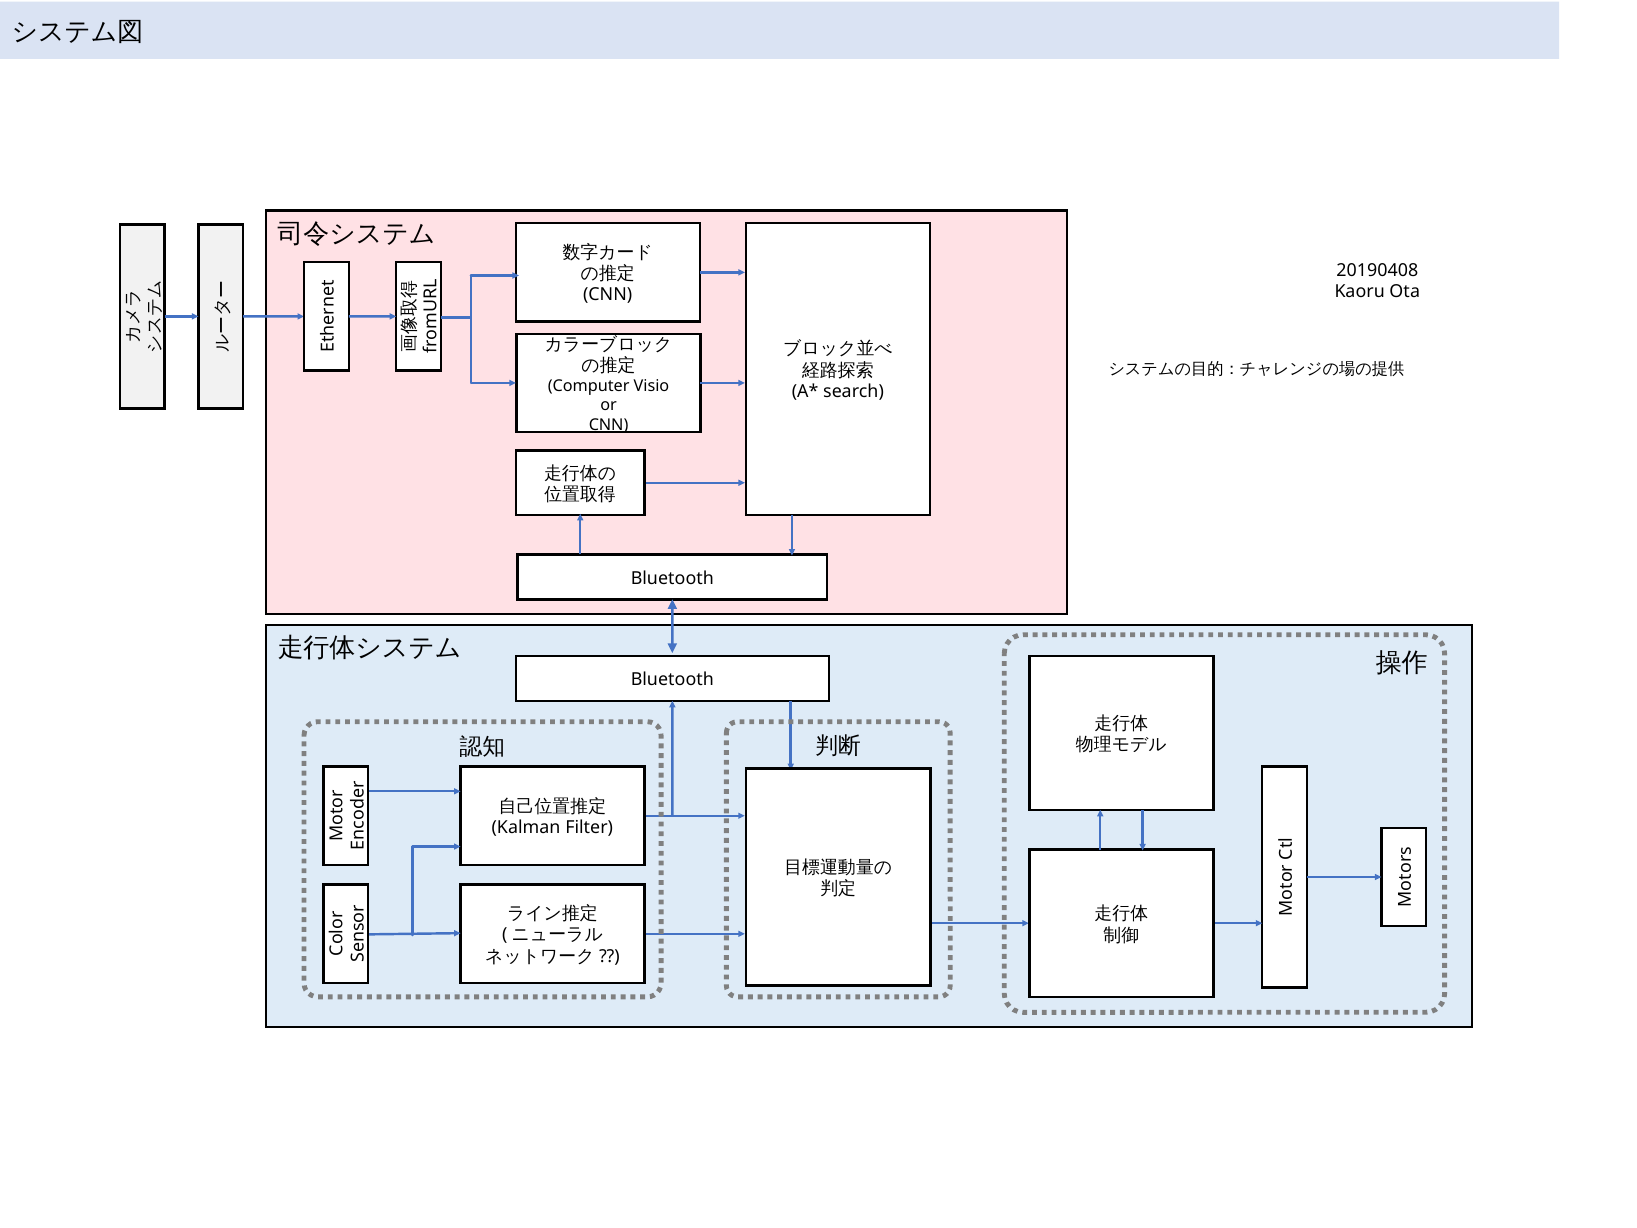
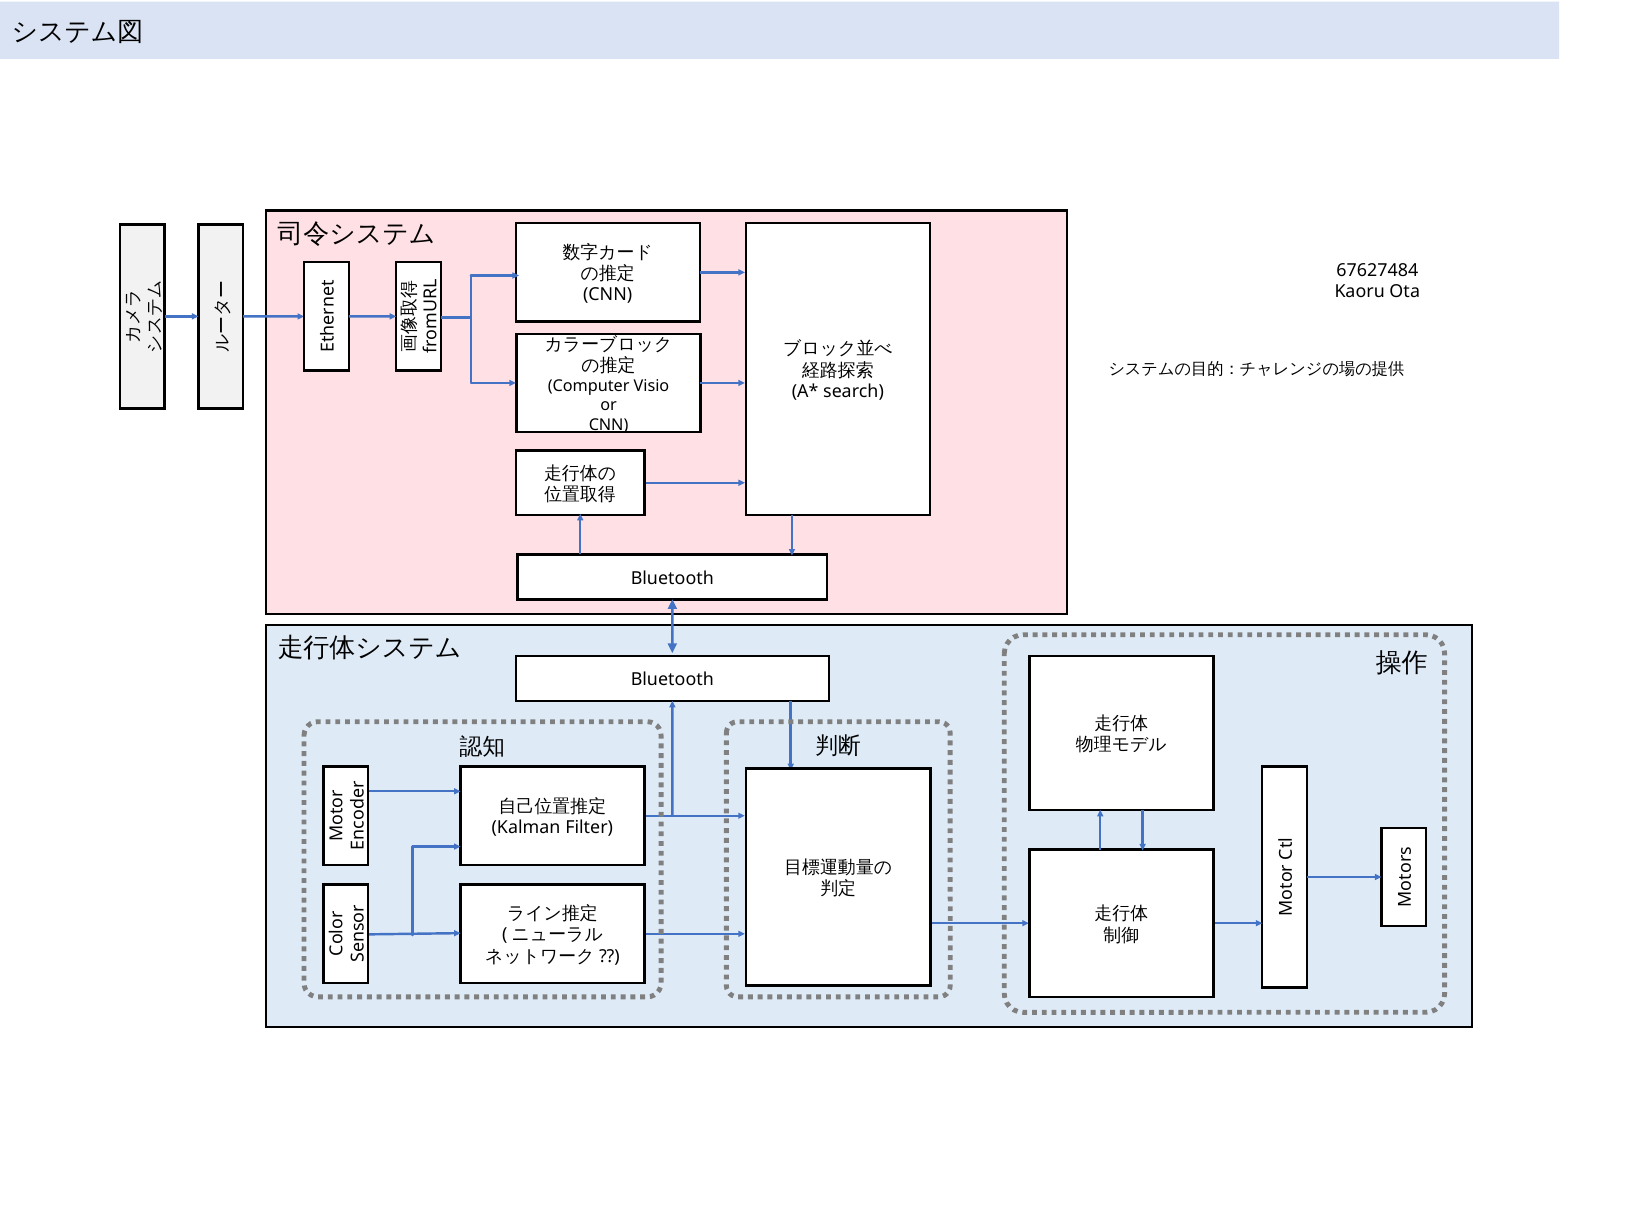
20190408: 20190408 -> 67627484 (1377, 270)
